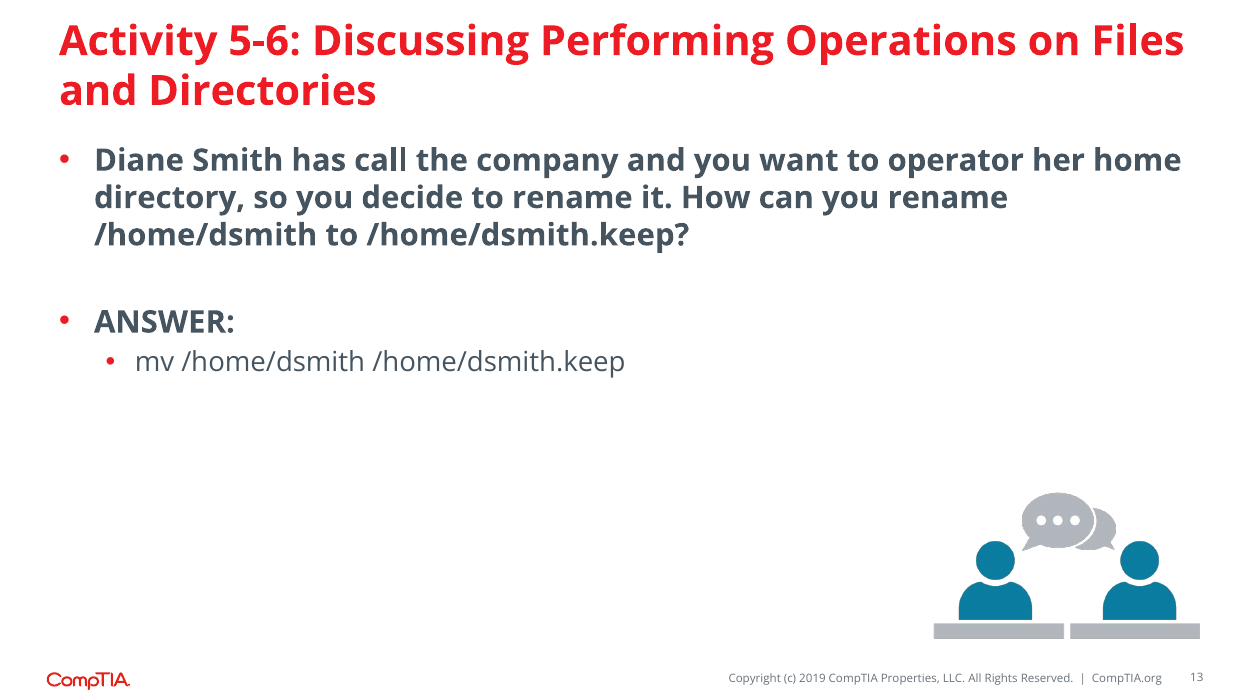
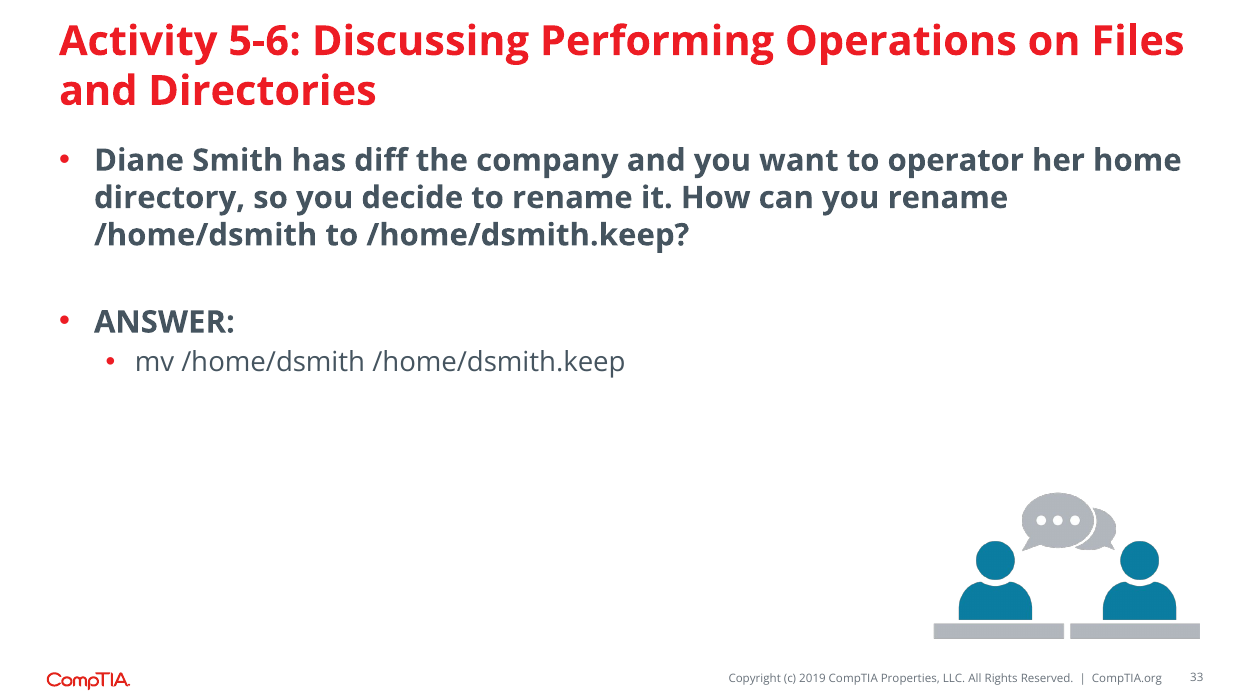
call: call -> diff (381, 161)
13: 13 -> 33 (1197, 678)
